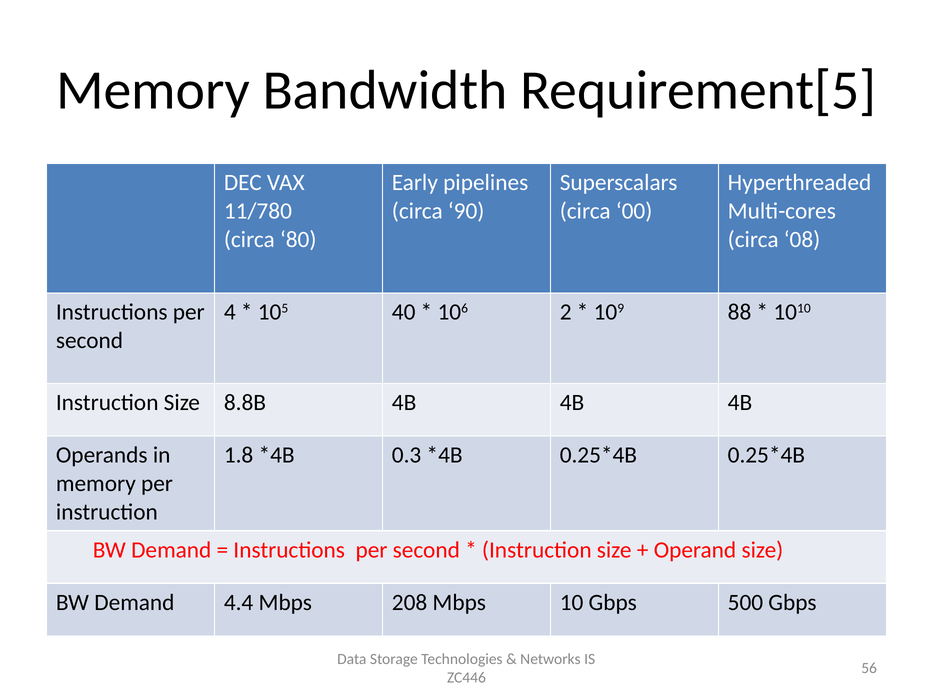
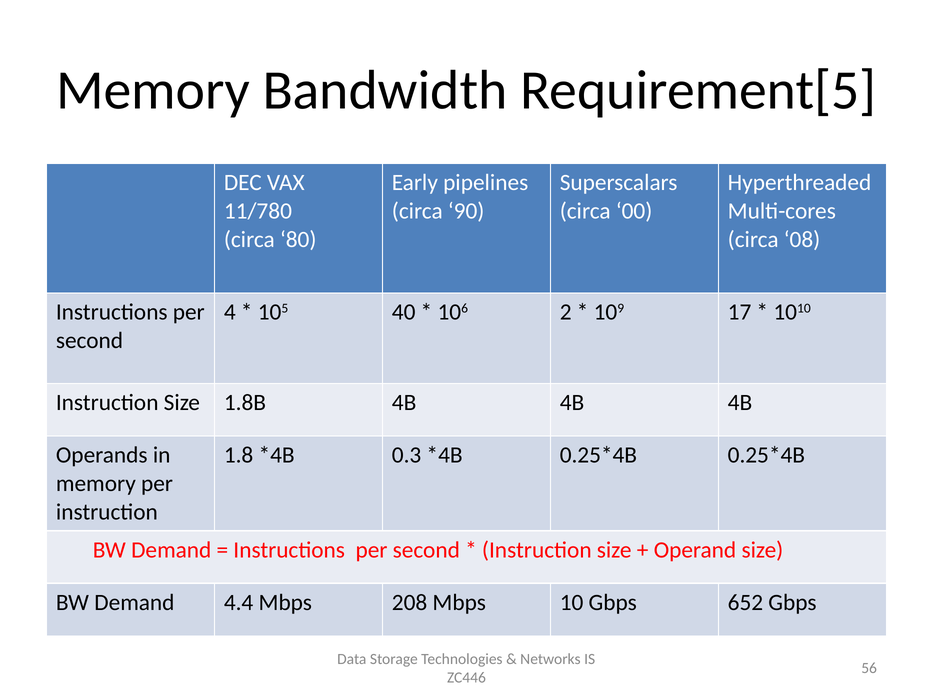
88: 88 -> 17 (740, 312)
8.8B: 8.8B -> 1.8B (245, 403)
500: 500 -> 652 (745, 602)
